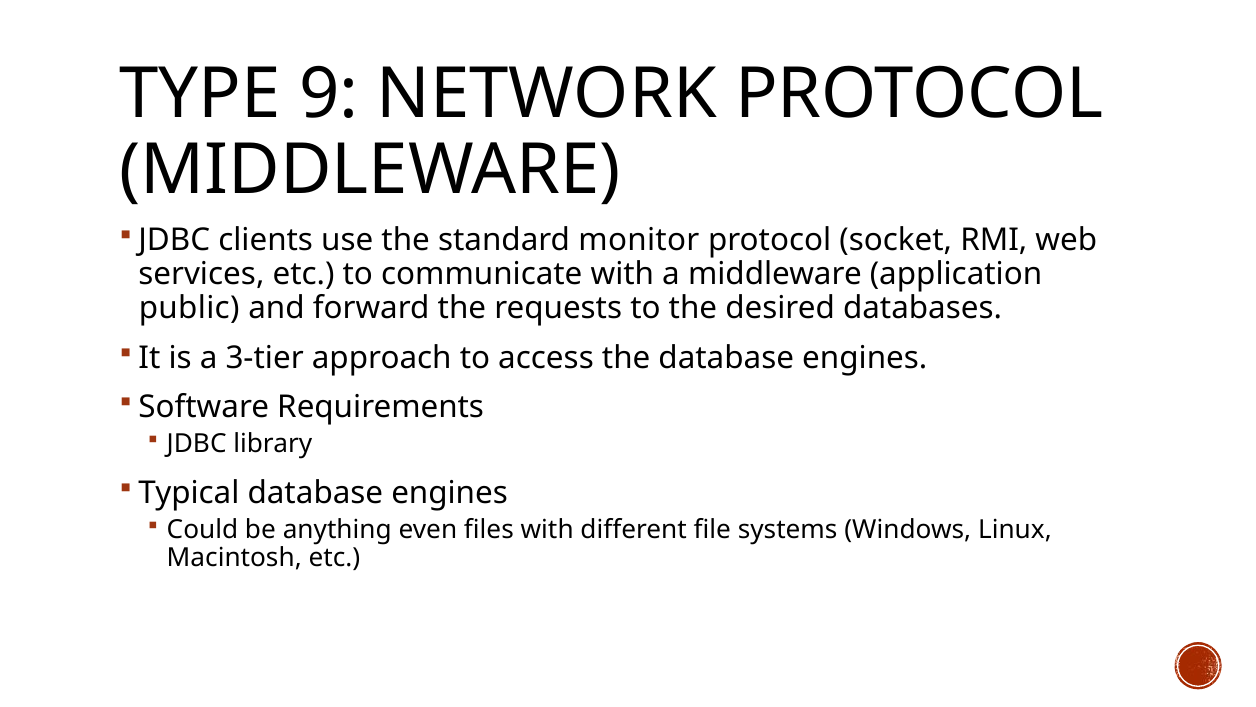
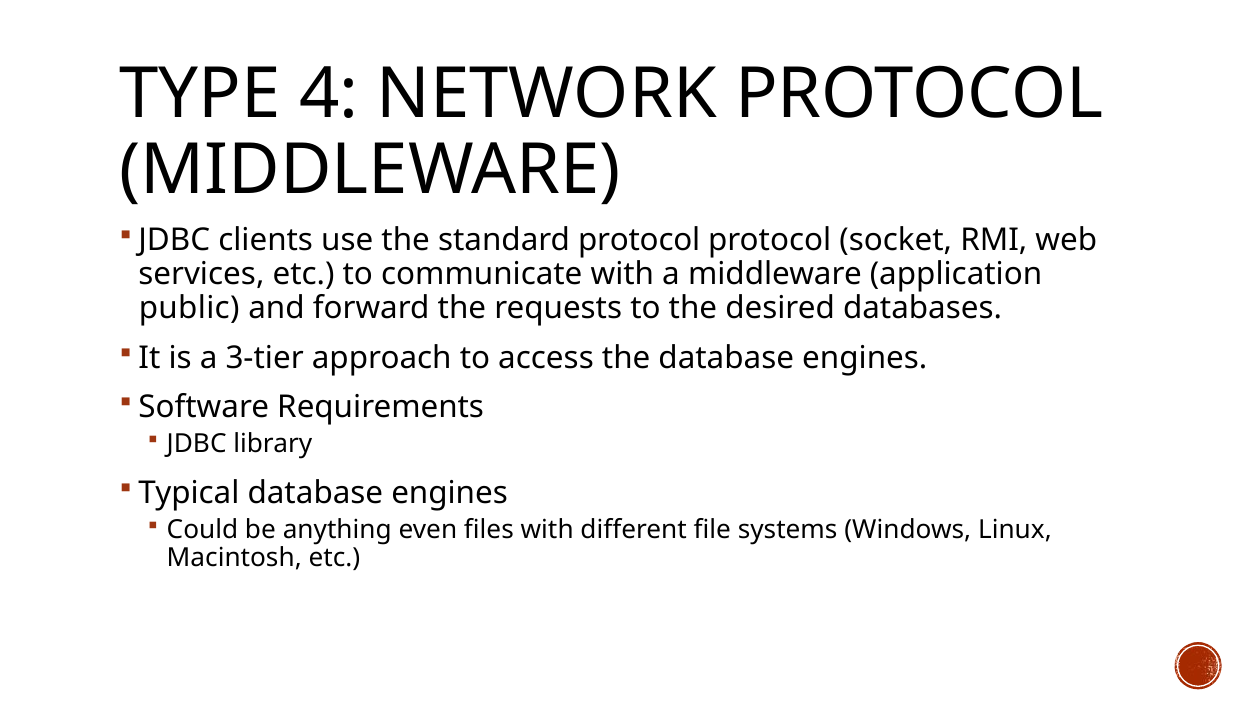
9: 9 -> 4 (329, 94)
standard monitor: monitor -> protocol (639, 240)
